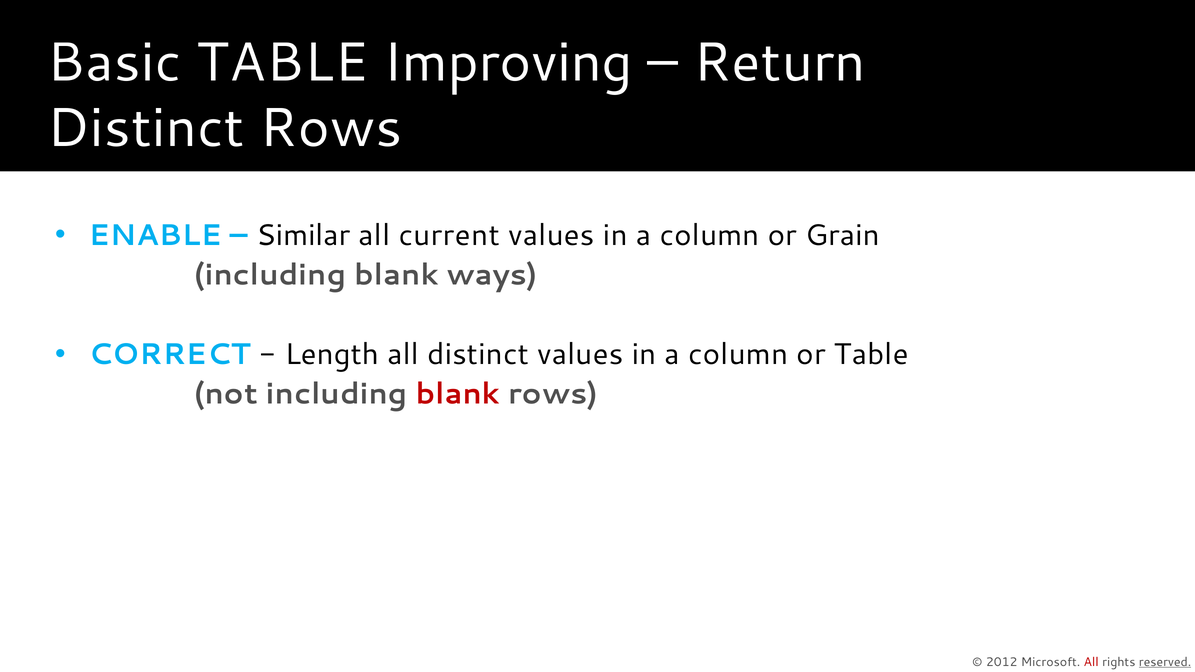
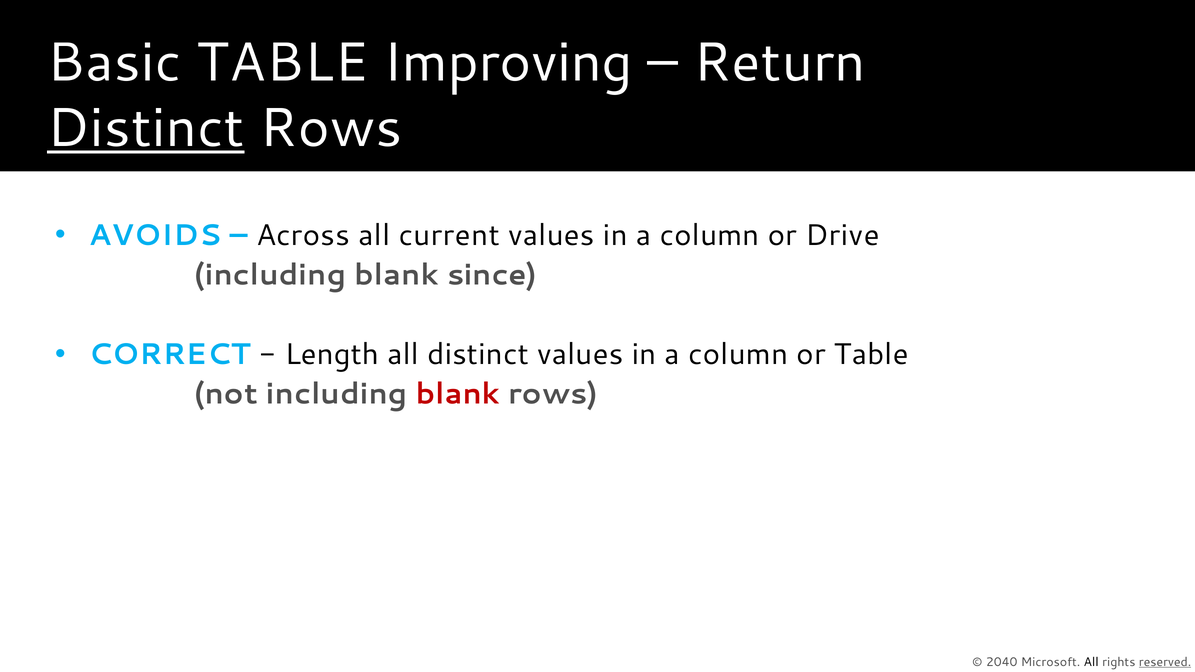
Distinct underline: none -> present (146, 128)
ENABLE: ENABLE -> AVOIDS (155, 235)
Similar: Similar -> Across (303, 235)
Grain: Grain -> Drive (842, 235)
ways: ways -> since (492, 275)
2012: 2012 -> 2040 (1002, 662)
All colour: red -> black (1091, 662)
